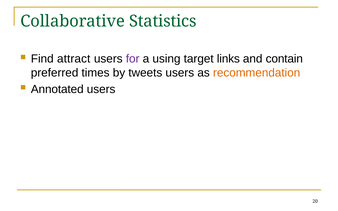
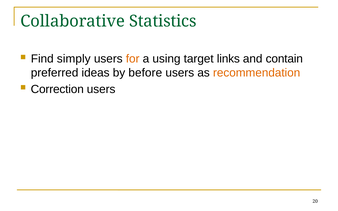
attract: attract -> simply (74, 59)
for colour: purple -> orange (133, 59)
times: times -> ideas (96, 73)
tweets: tweets -> before (145, 73)
Annotated: Annotated -> Correction (57, 89)
